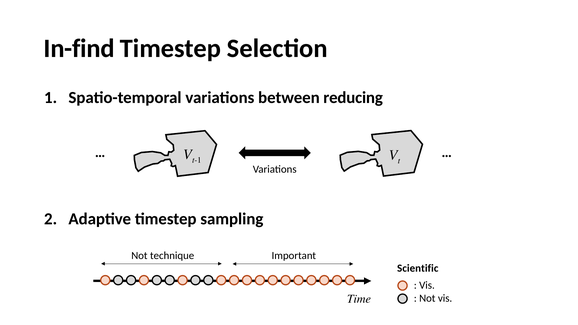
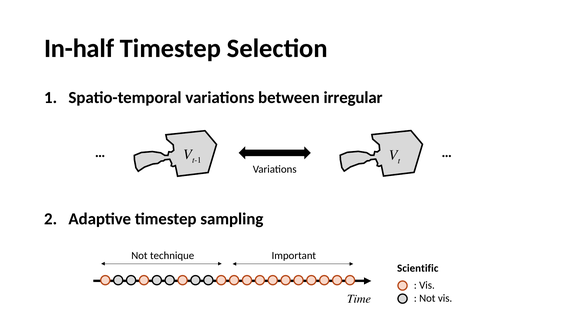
In-find: In-find -> In-half (79, 49)
reducing: reducing -> irregular (353, 98)
